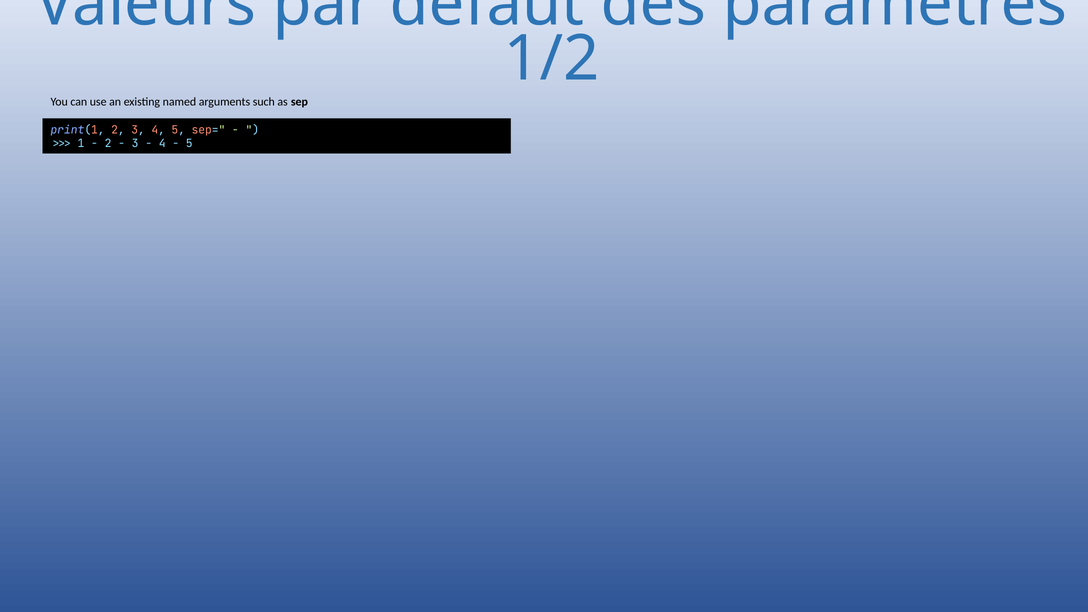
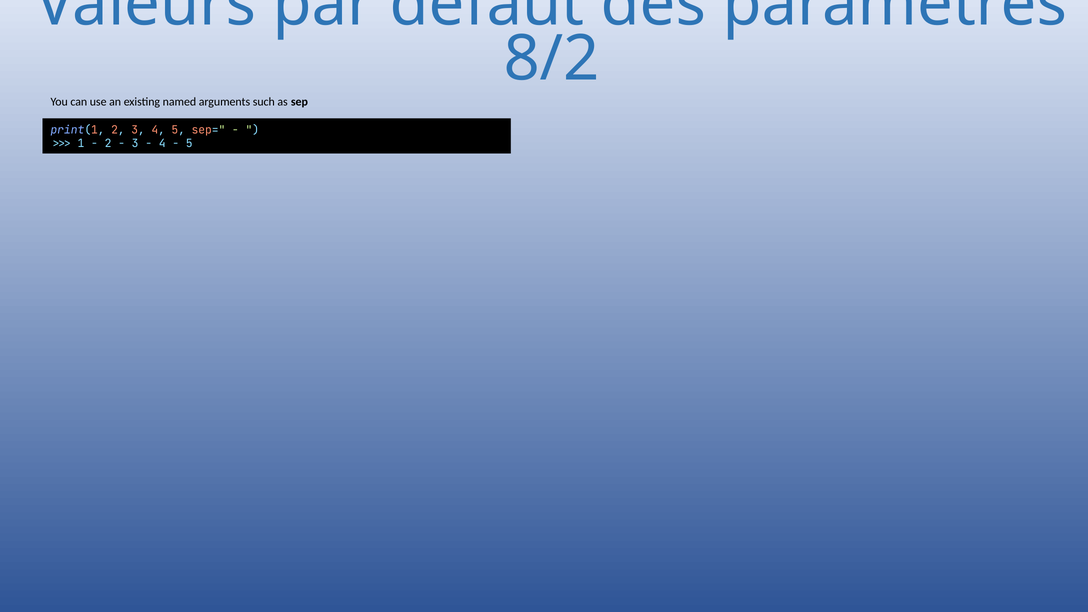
1/2: 1/2 -> 8/2 (552, 59)
